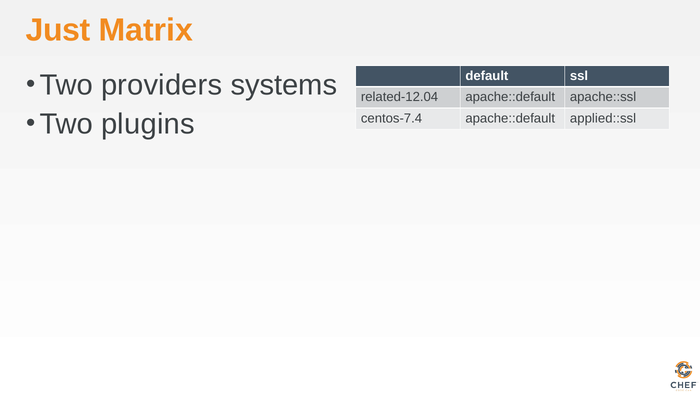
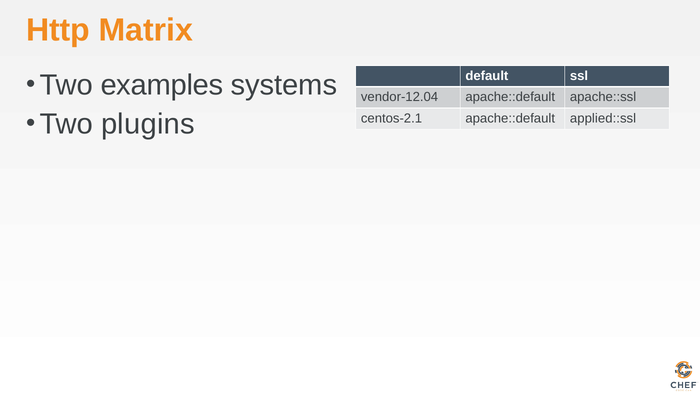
Just: Just -> Http (58, 30)
providers: providers -> examples (162, 85)
related-12.04: related-12.04 -> vendor-12.04 (400, 97)
centos-7.4: centos-7.4 -> centos-2.1 (392, 118)
